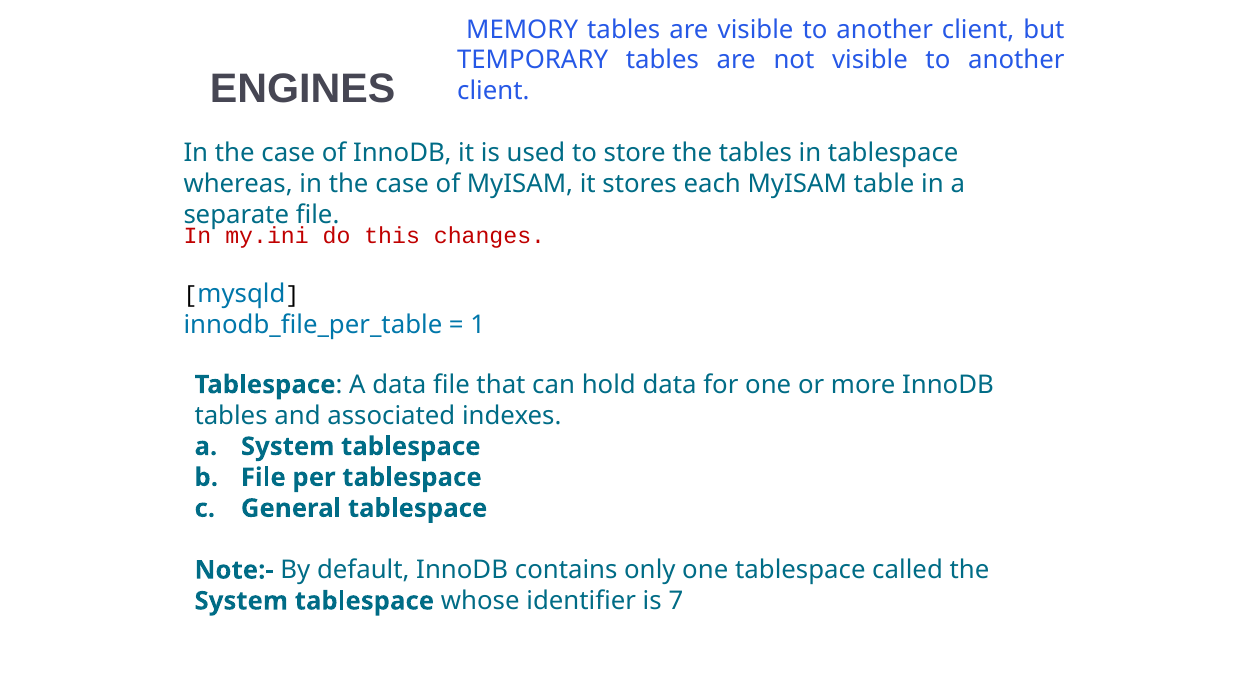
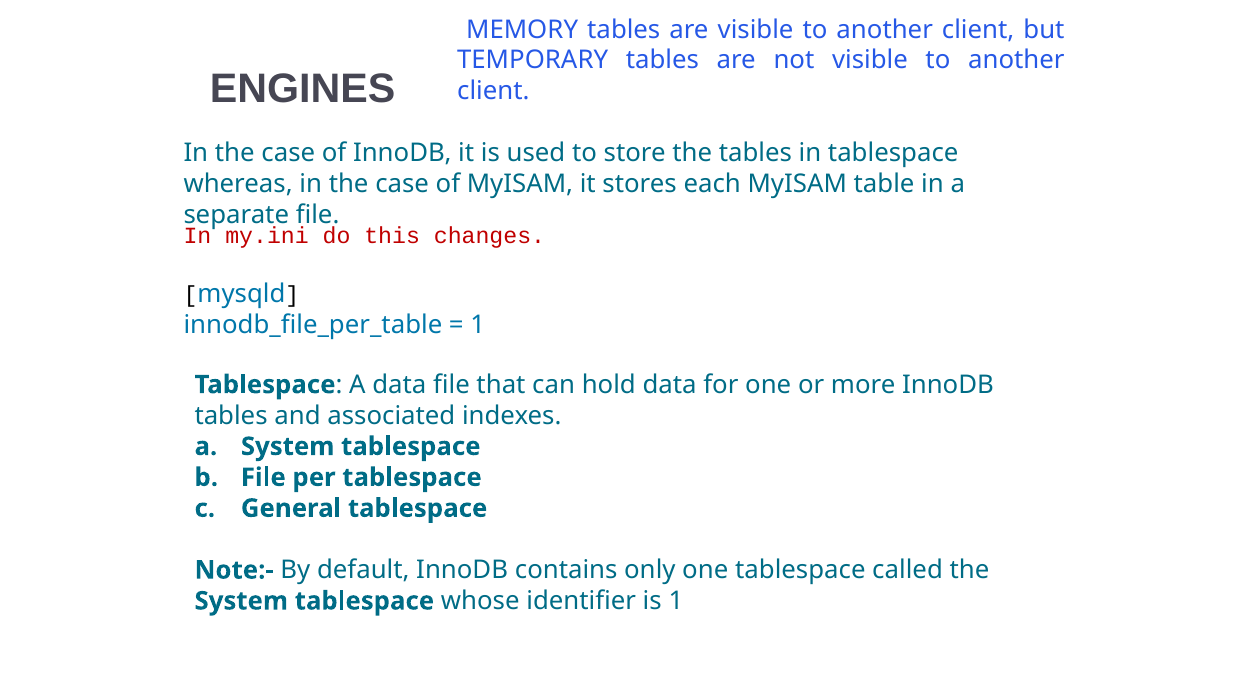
is 7: 7 -> 1 (676, 601)
